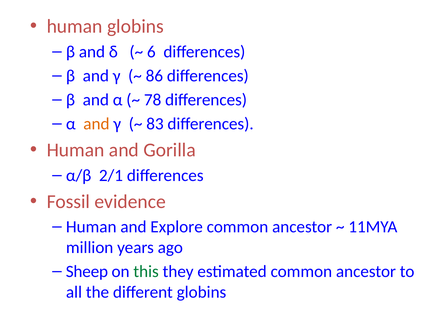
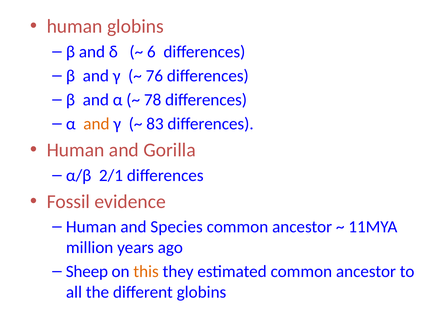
86: 86 -> 76 (154, 76)
Explore: Explore -> Species (177, 227)
this colour: green -> orange (146, 271)
